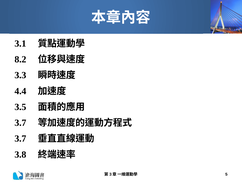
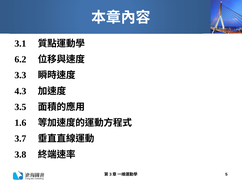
8.2: 8.2 -> 6.2 (20, 59)
4.4: 4.4 -> 4.3 (20, 91)
3.7: 3.7 -> 1.6 (20, 122)
